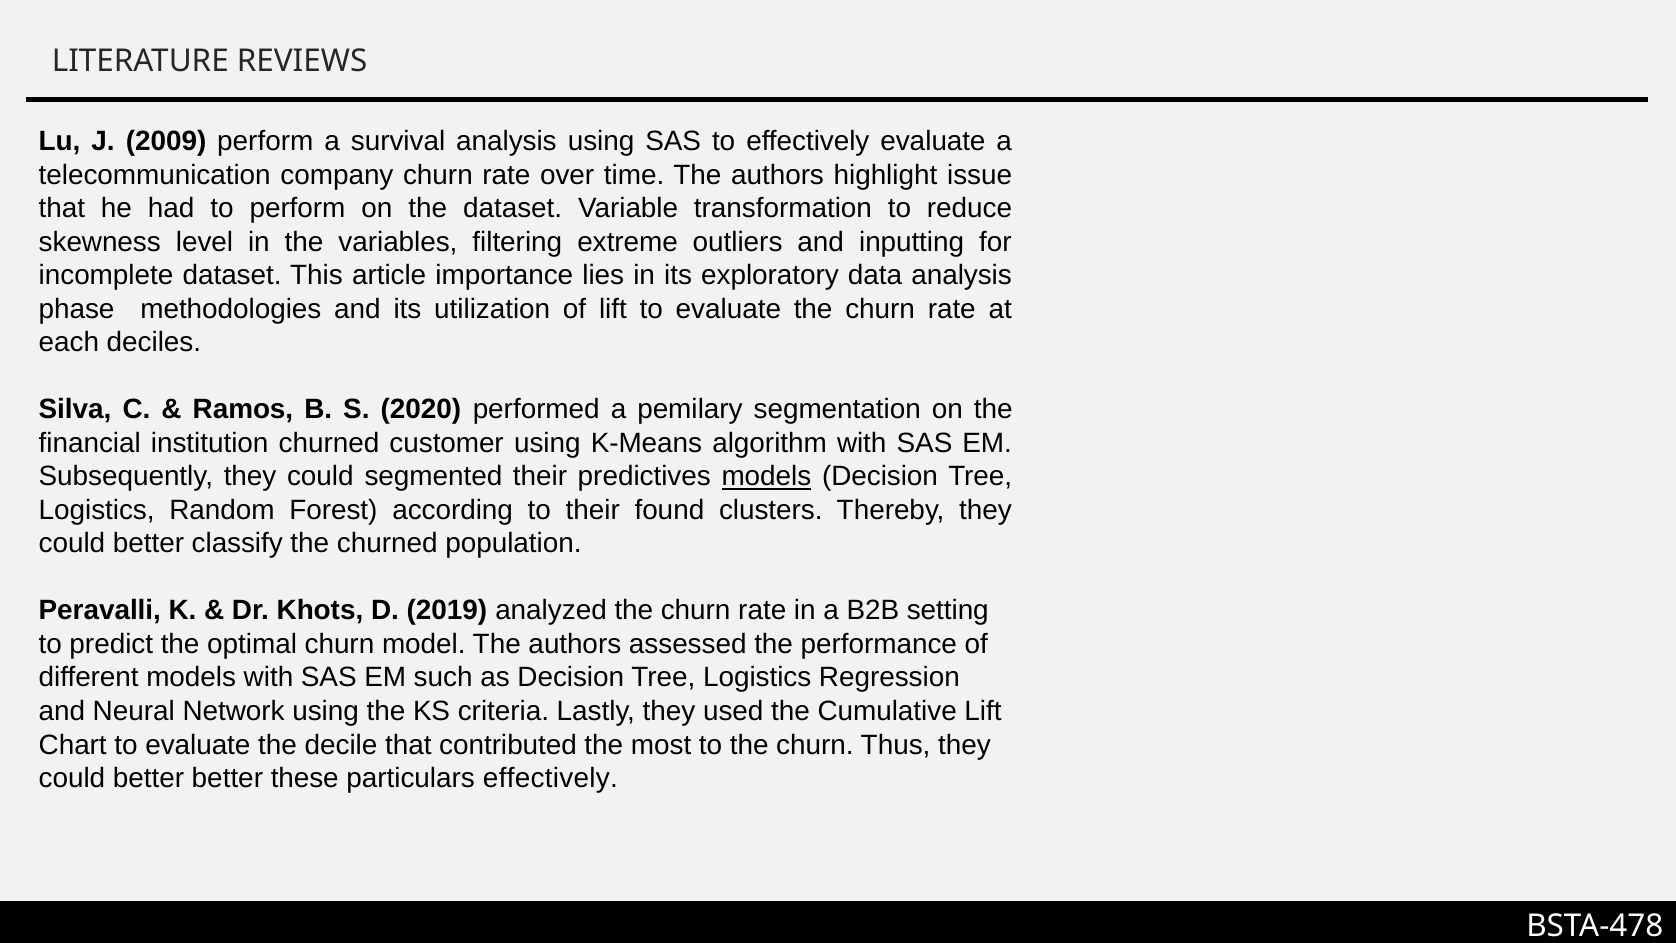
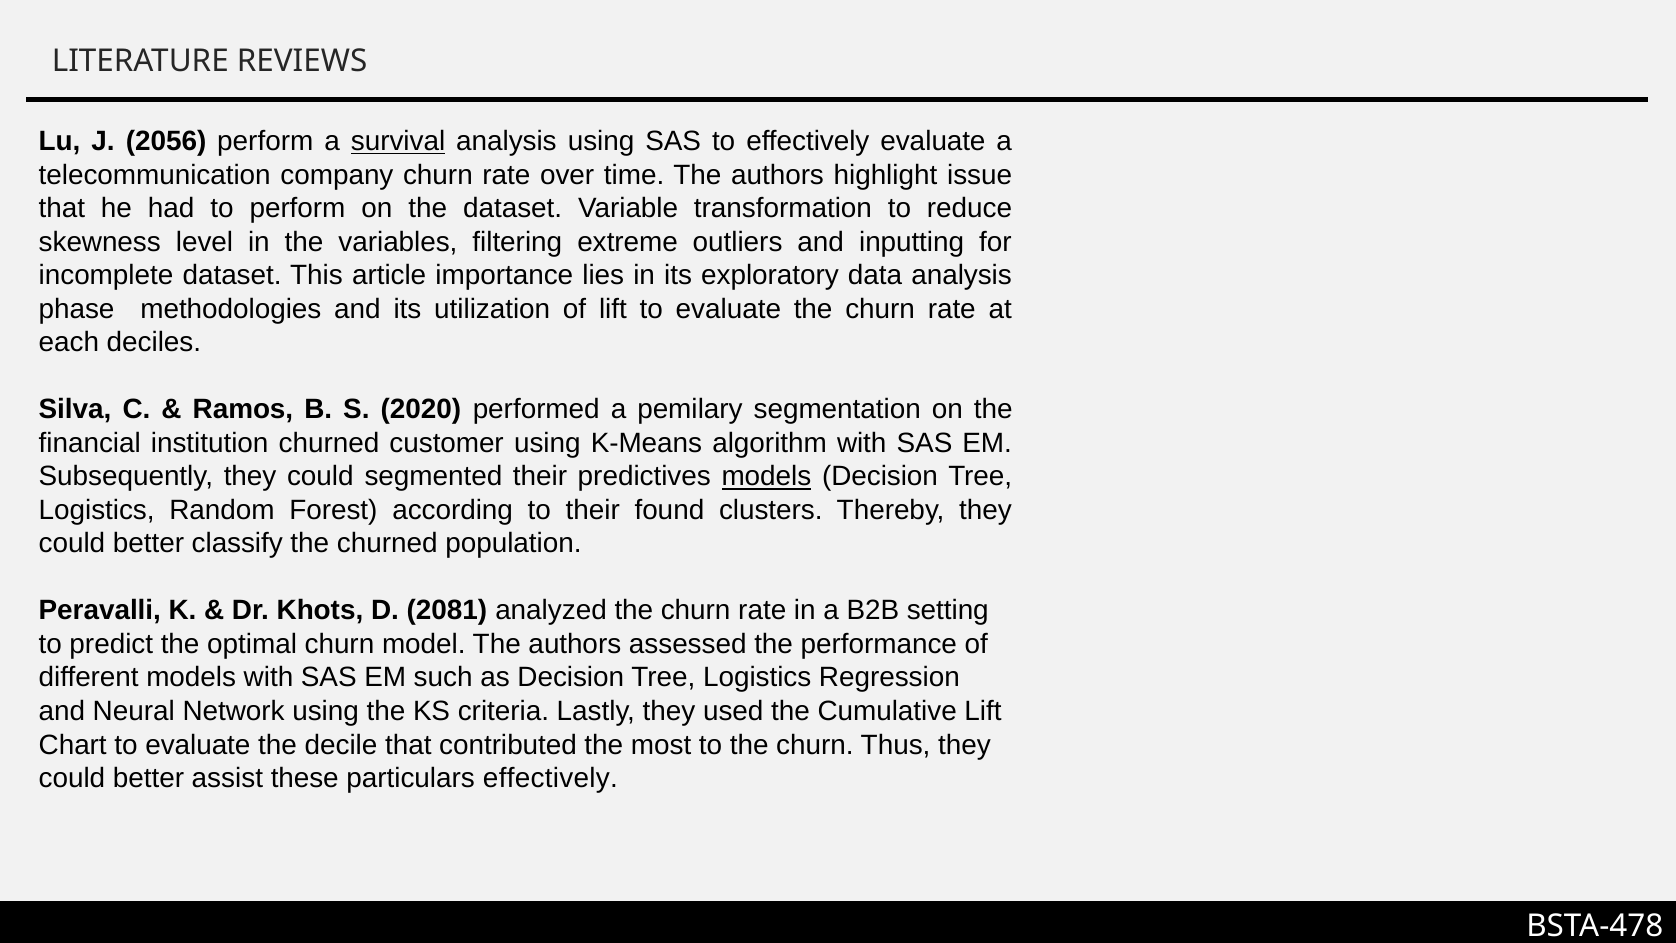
2009: 2009 -> 2056 (166, 142)
survival underline: none -> present (398, 142)
2019: 2019 -> 2081 (447, 611)
better better: better -> assist (227, 778)
